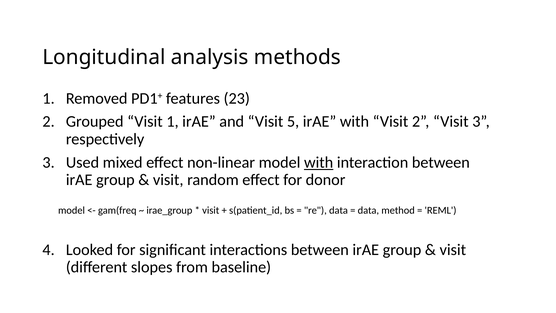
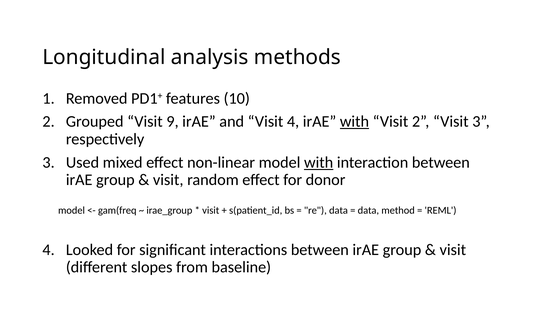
23: 23 -> 10 (237, 98)
Visit 1: 1 -> 9 (173, 122)
Visit 5: 5 -> 4 (293, 122)
with underline: none -> present (354, 122)
